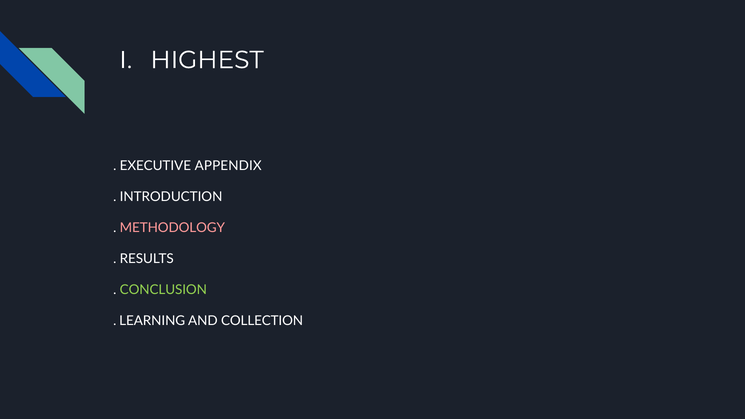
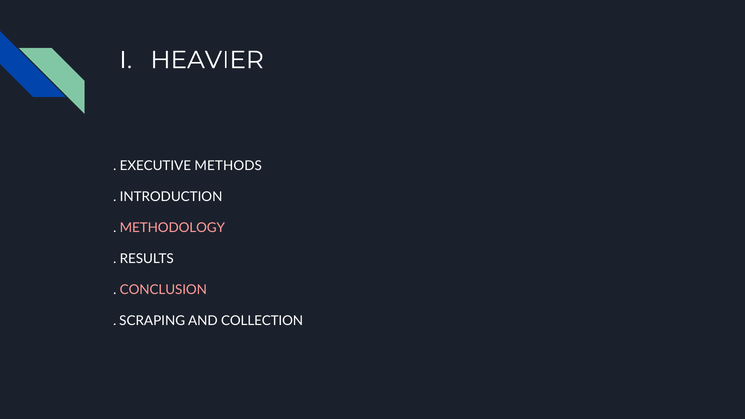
HIGHEST: HIGHEST -> HEAVIER (207, 60)
APPENDIX: APPENDIX -> METHODS (228, 166)
CONCLUSION colour: light green -> pink (163, 290)
LEARNING: LEARNING -> SCRAPING (152, 321)
